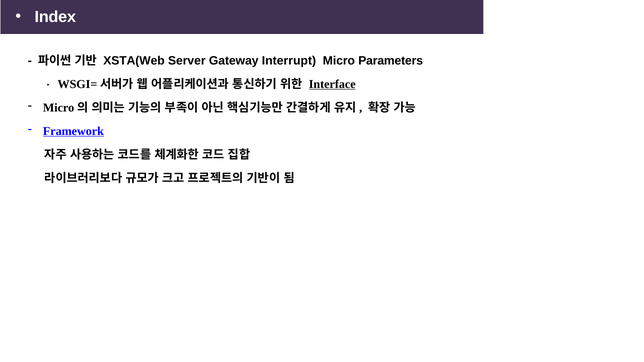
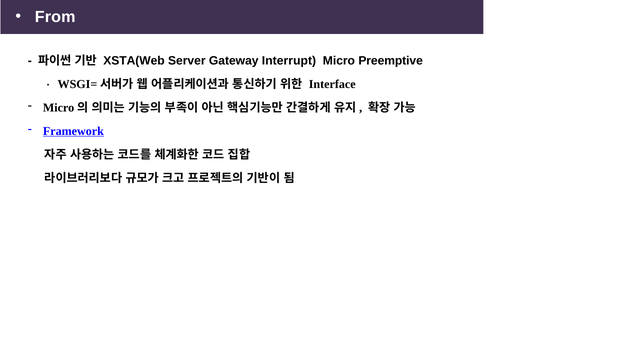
Index: Index -> From (55, 17)
Parameters: Parameters -> Preemptive (391, 61)
Interface underline: present -> none (332, 84)
